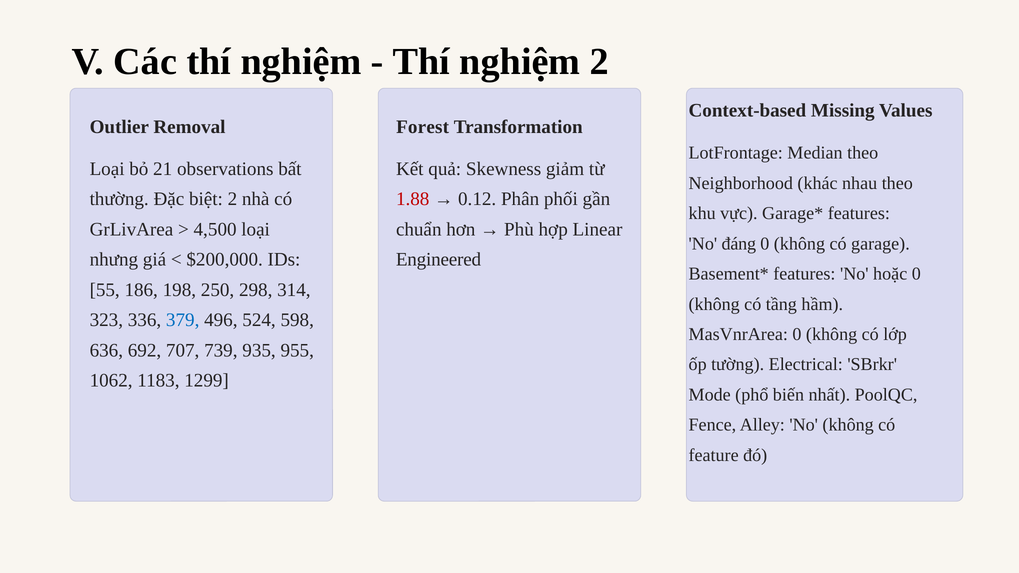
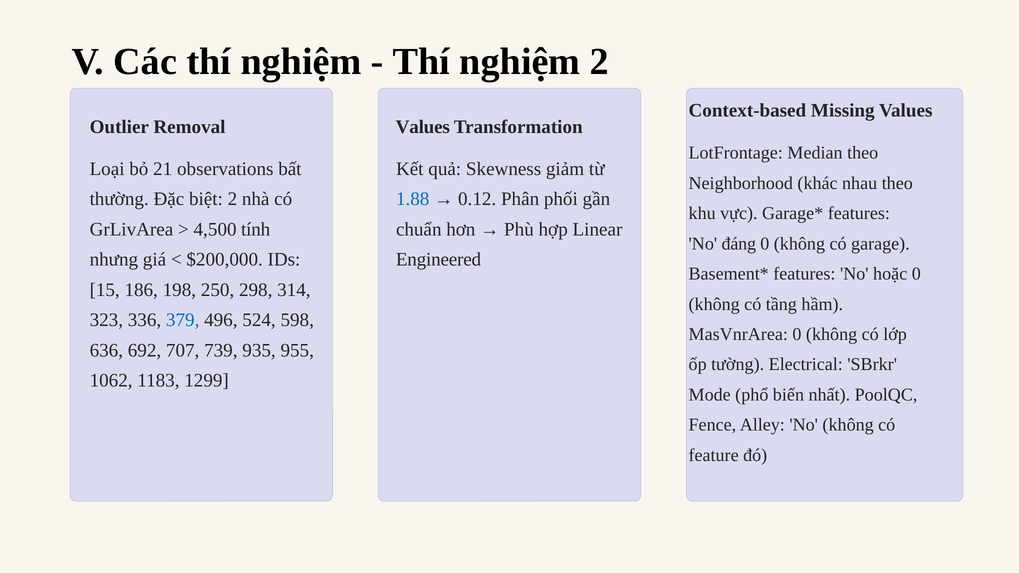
Forest: Forest -> Values (423, 127)
1.88 colour: red -> blue (413, 199)
4,500 loại: loại -> tính (256, 229)
55: 55 -> 15 (105, 290)
